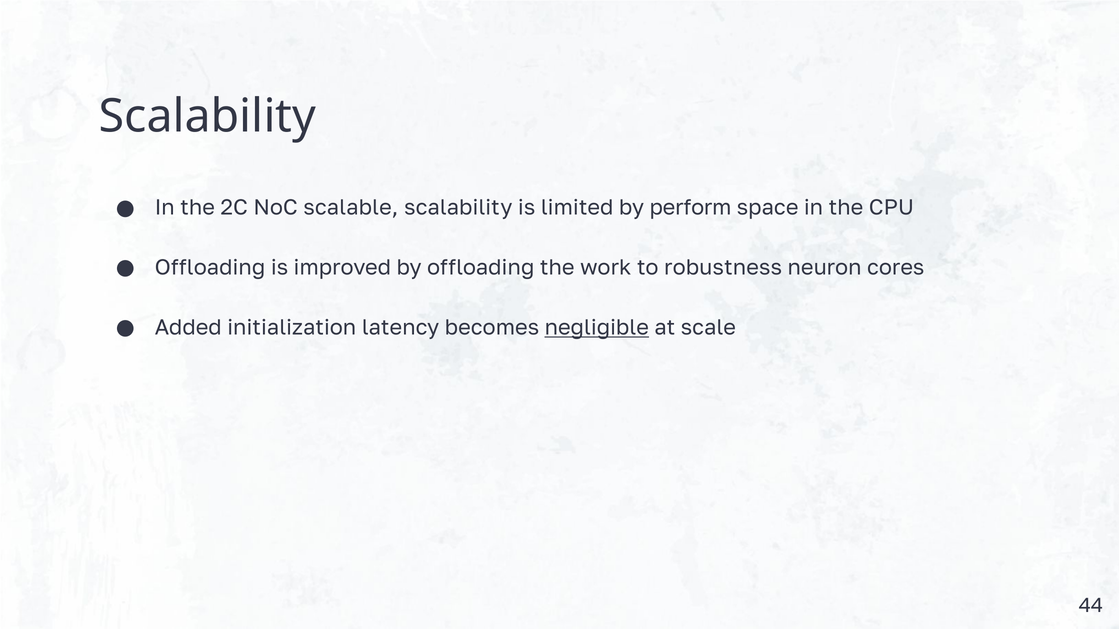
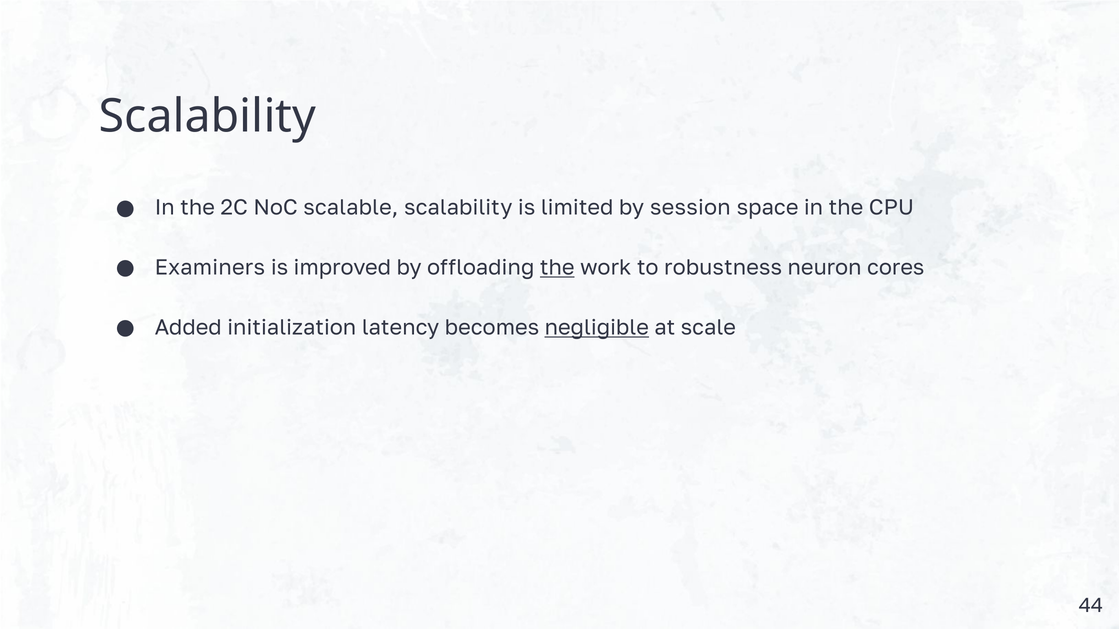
perform: perform -> session (690, 208)
Offloading: Offloading -> Examiners (210, 268)
the underline: none -> present (557, 268)
